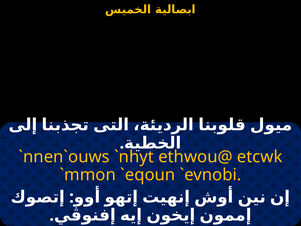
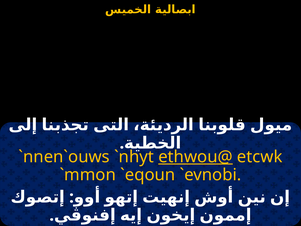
ethwou@ underline: none -> present (195, 157)
